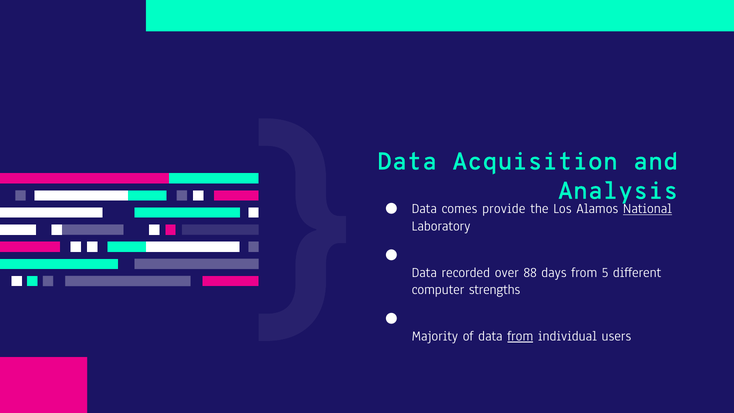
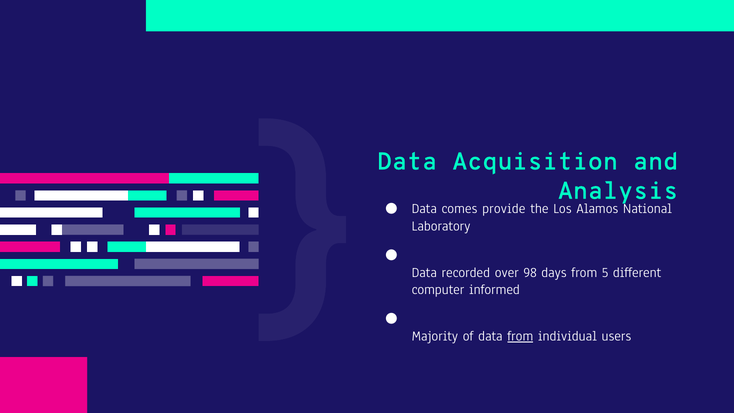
National underline: present -> none (647, 209)
88: 88 -> 98 (530, 272)
strengths: strengths -> informed (494, 289)
